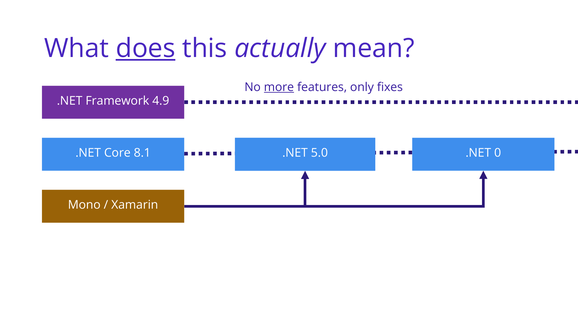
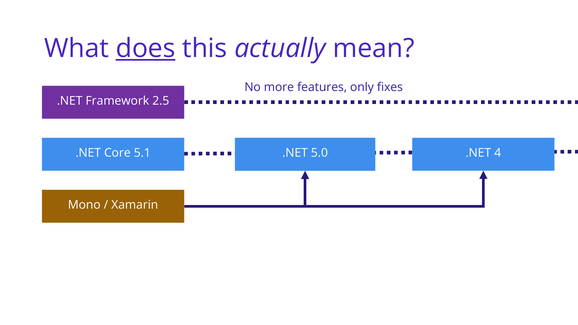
more underline: present -> none (279, 87)
4.9: 4.9 -> 2.5 (161, 101)
8.1: 8.1 -> 5.1 (142, 153)
0: 0 -> 4 (498, 153)
